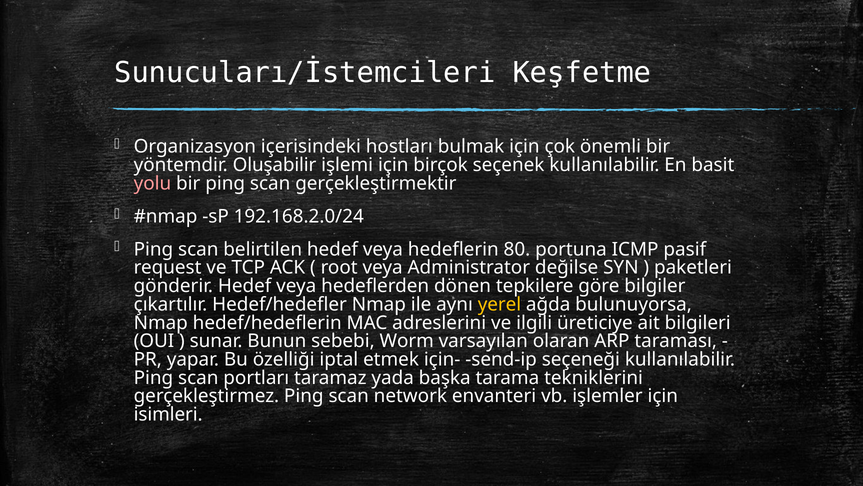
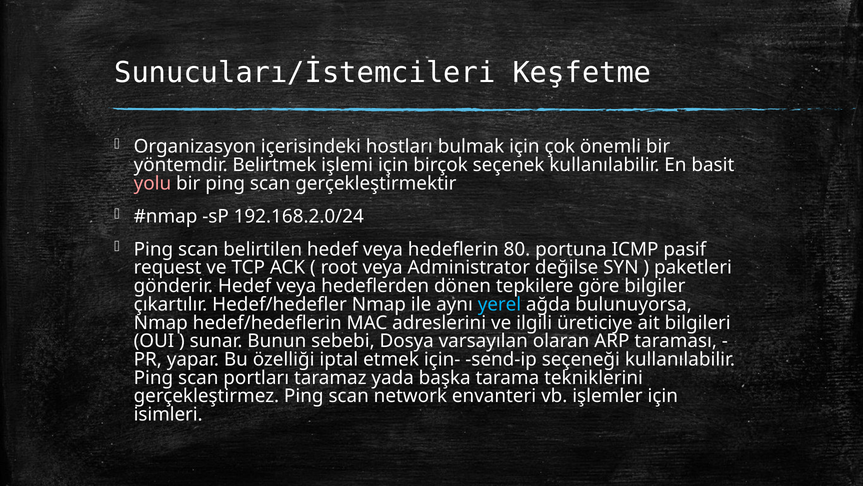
Oluşabilir: Oluşabilir -> Belirtmek (275, 165)
yerel colour: yellow -> light blue (499, 304)
Worm: Worm -> Dosya (407, 341)
